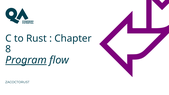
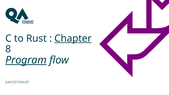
Chapter underline: none -> present (73, 38)
